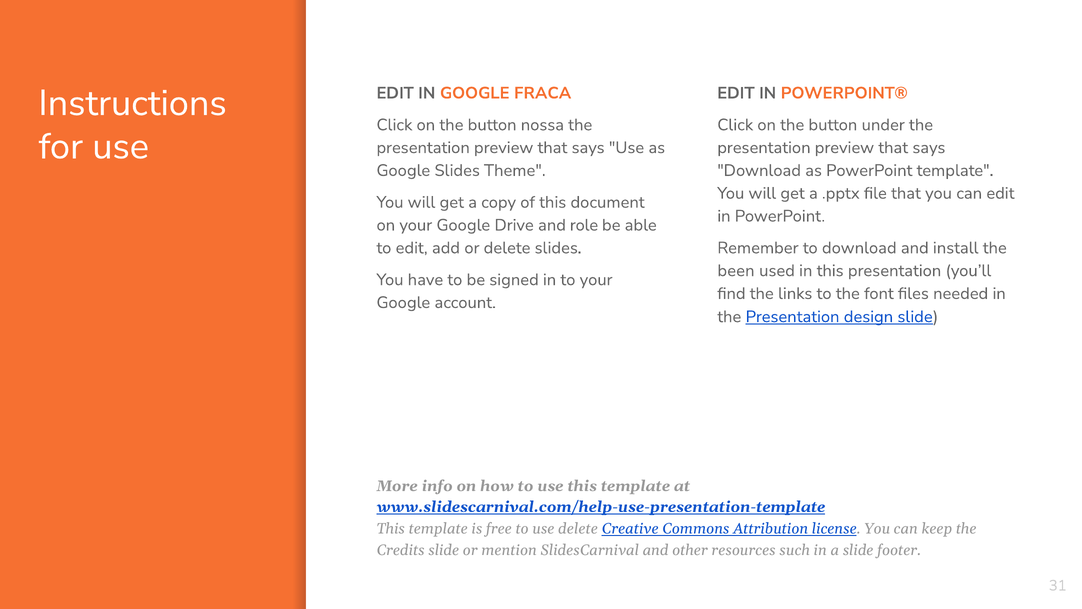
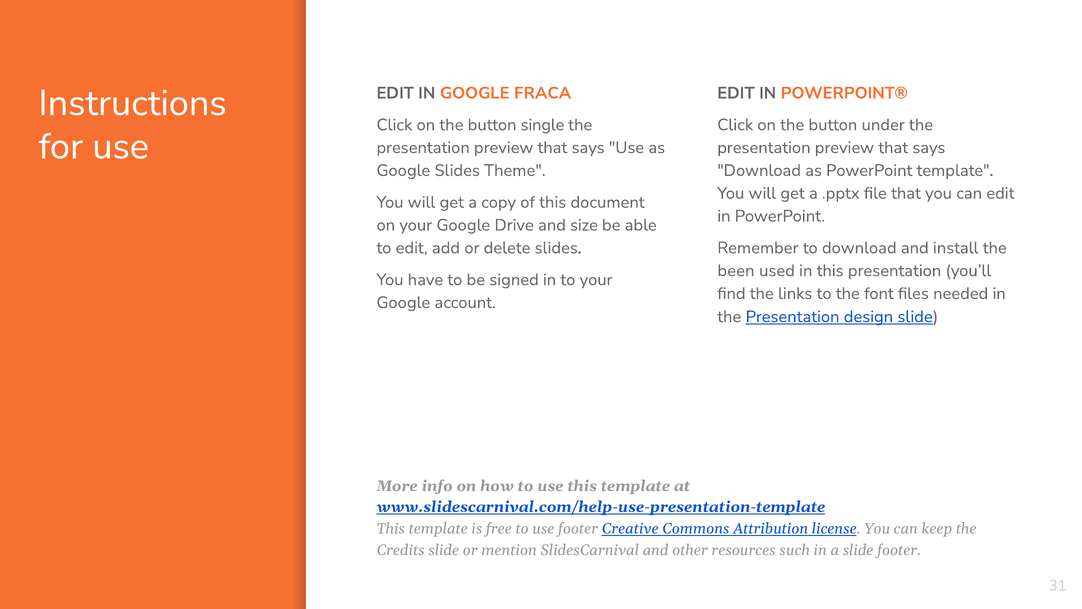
nossa: nossa -> single (542, 125)
role: role -> size (584, 225)
use delete: delete -> footer (578, 528)
